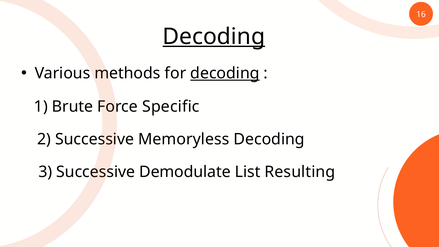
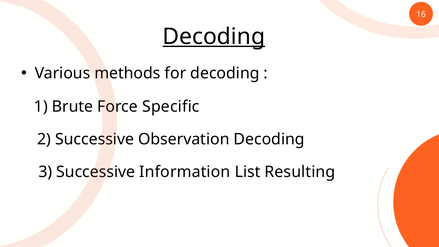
decoding underline: present -> none (225, 73)
Memoryless: Memoryless -> Observation (184, 139)
Demodulate: Demodulate -> Information (185, 172)
